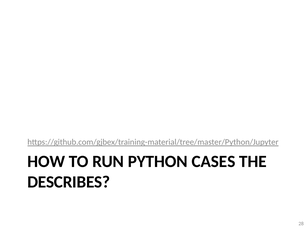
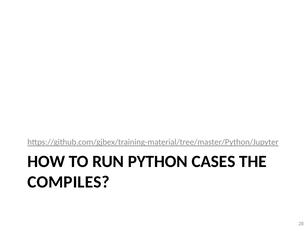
DESCRIBES: DESCRIBES -> COMPILES (68, 182)
